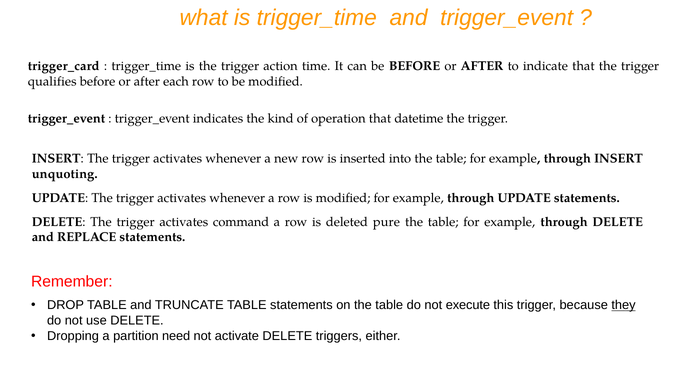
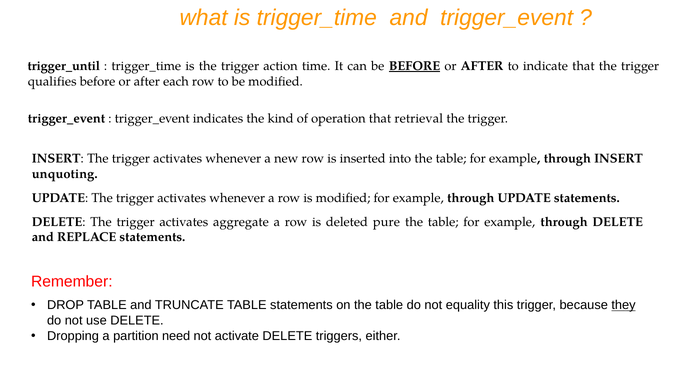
trigger_card: trigger_card -> trigger_until (64, 66)
BEFORE underline: none -> present (415, 66)
datetime: datetime -> retrieval (419, 118)
command: command -> aggregate (241, 222)
execute: execute -> equality (468, 305)
